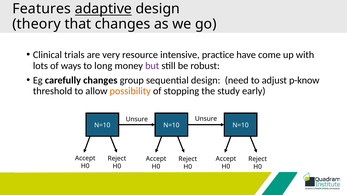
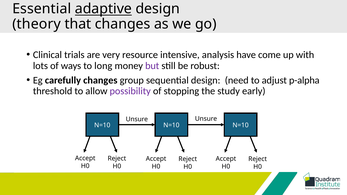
Features: Features -> Essential (42, 9)
practice: practice -> analysis (218, 55)
p-know: p-know -> p-alpha (304, 80)
possibility colour: orange -> purple (130, 91)
